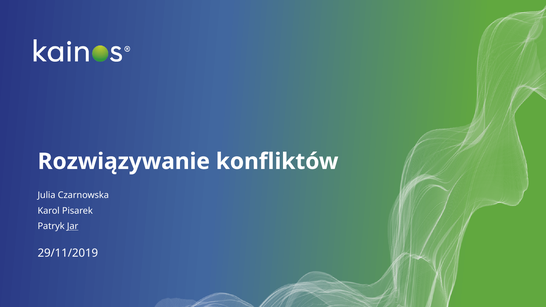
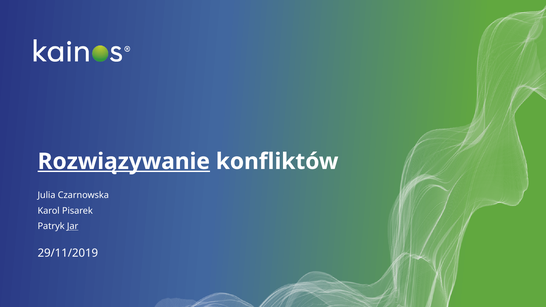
Rozwiązywanie underline: none -> present (124, 162)
